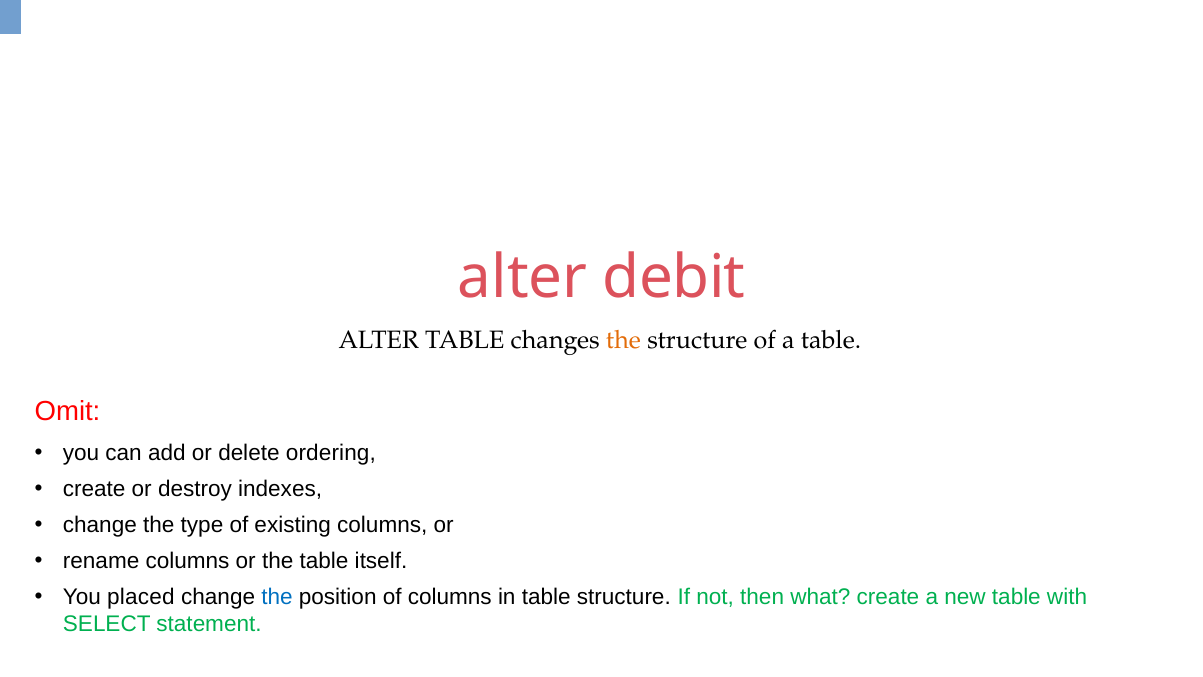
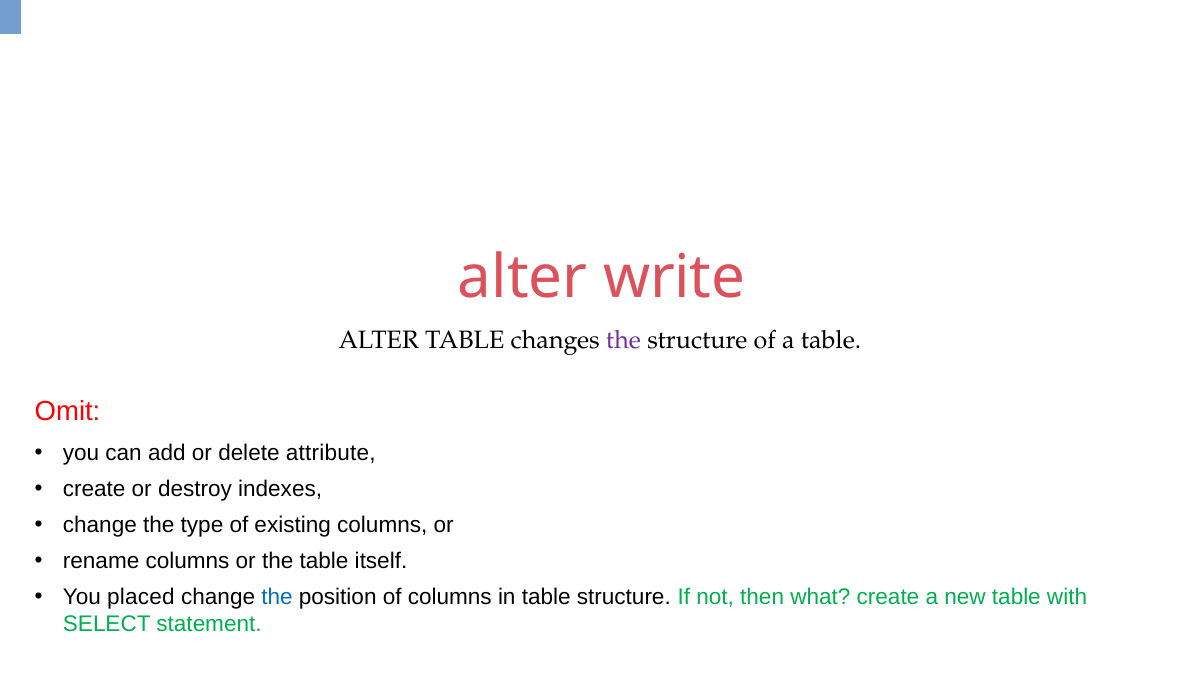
debit: debit -> write (674, 278)
the colour: orange -> purple (623, 340)
ordering: ordering -> attribute (331, 453)
